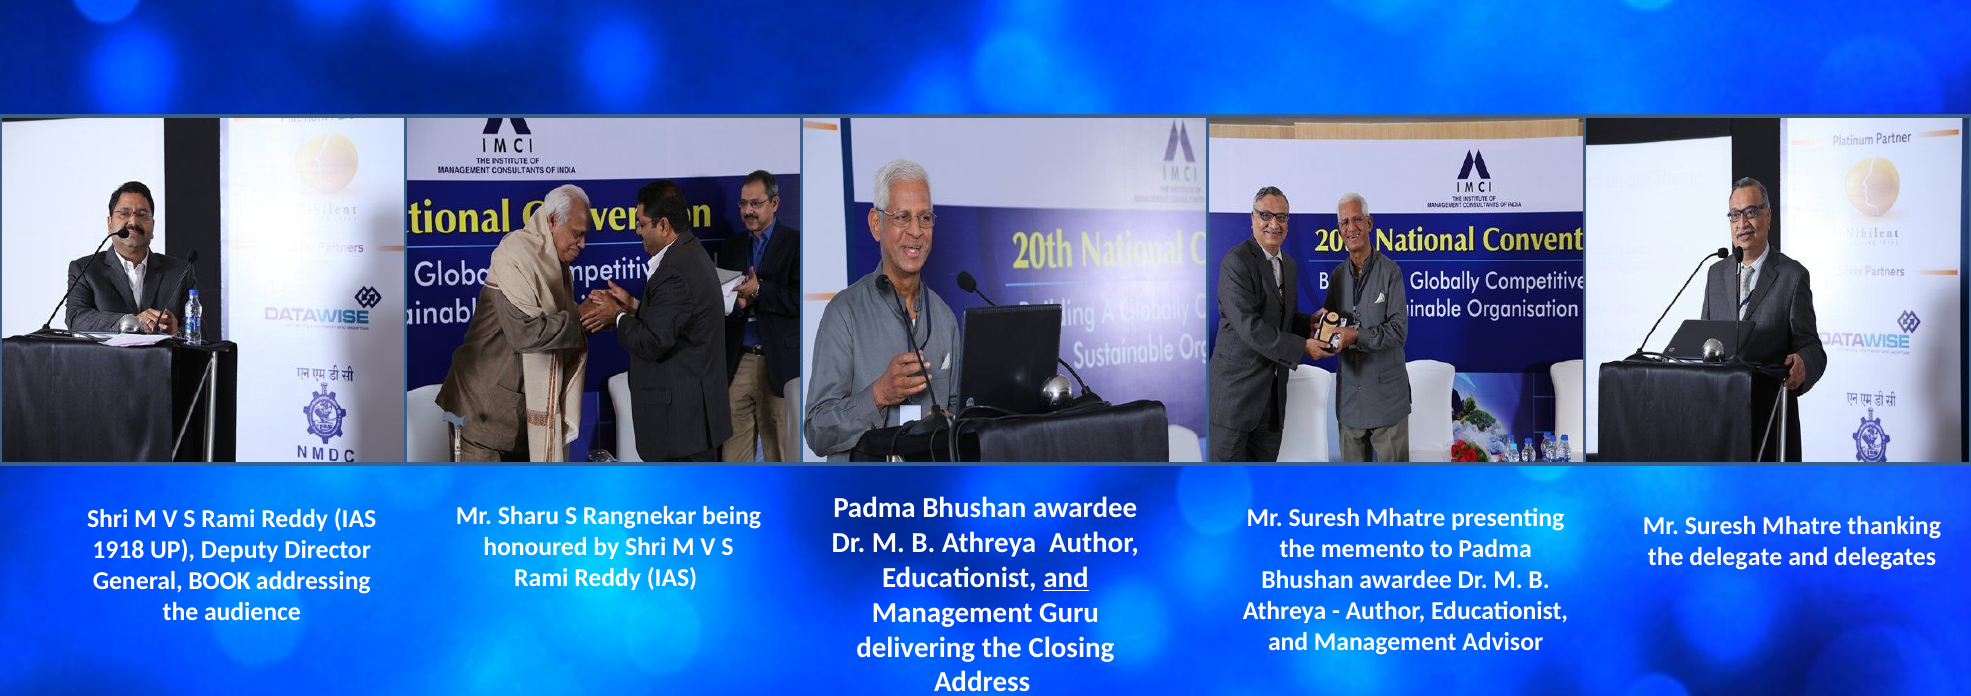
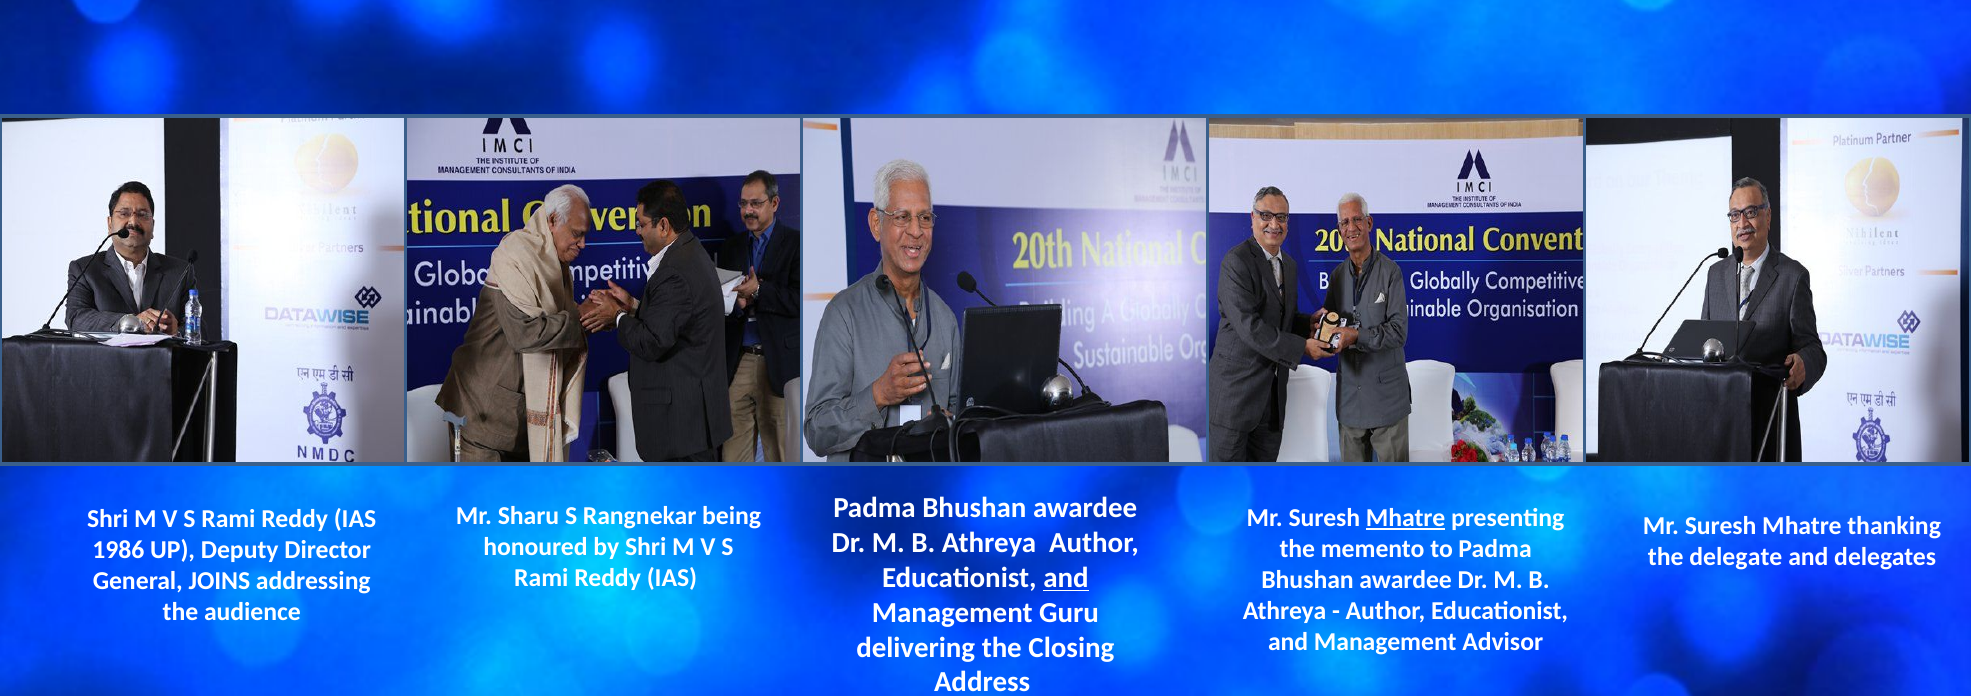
Mhatre underline: none -> present (1406, 518)
1918: 1918 -> 1986 (118, 550)
BOOK: BOOK -> JOINS (219, 581)
